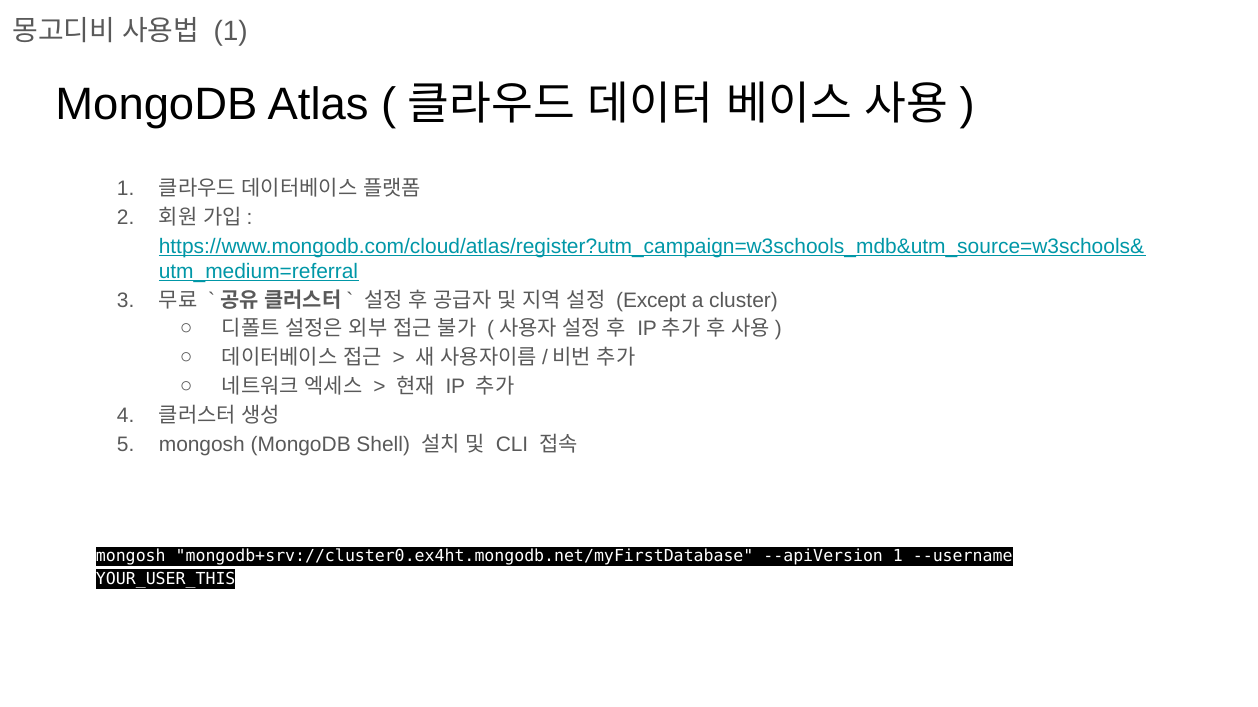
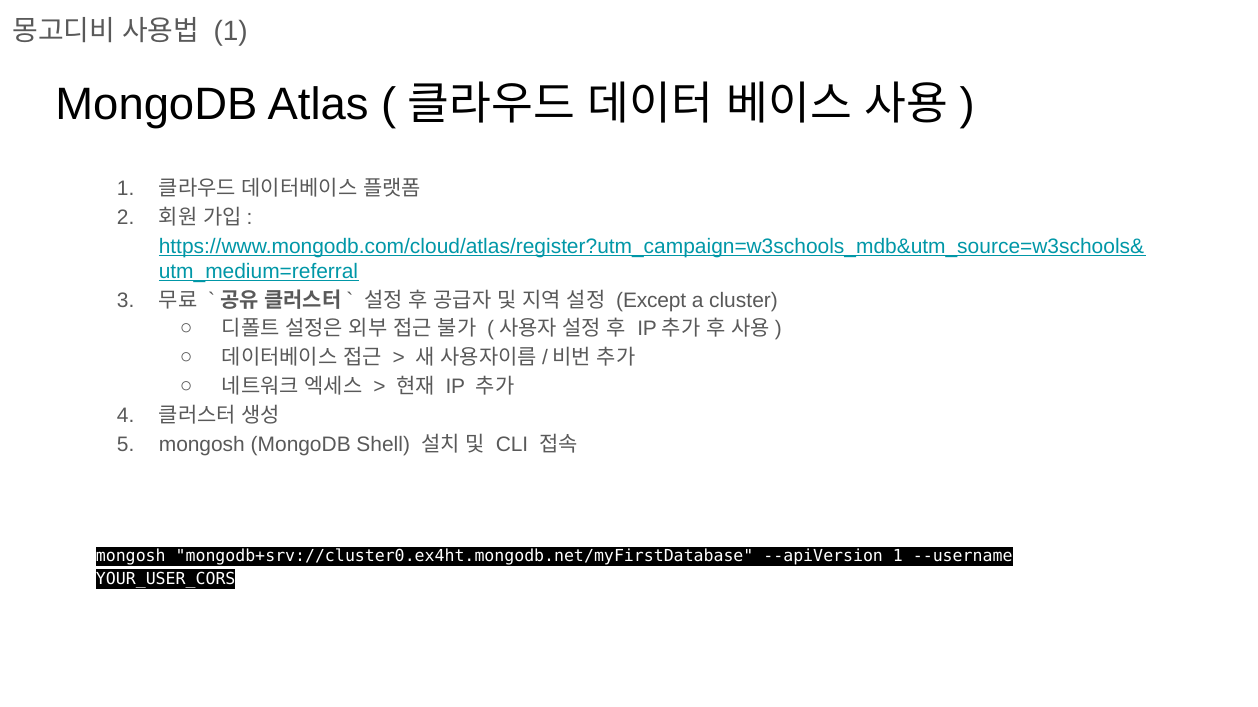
YOUR_USER_THIS: YOUR_USER_THIS -> YOUR_USER_CORS (166, 580)
